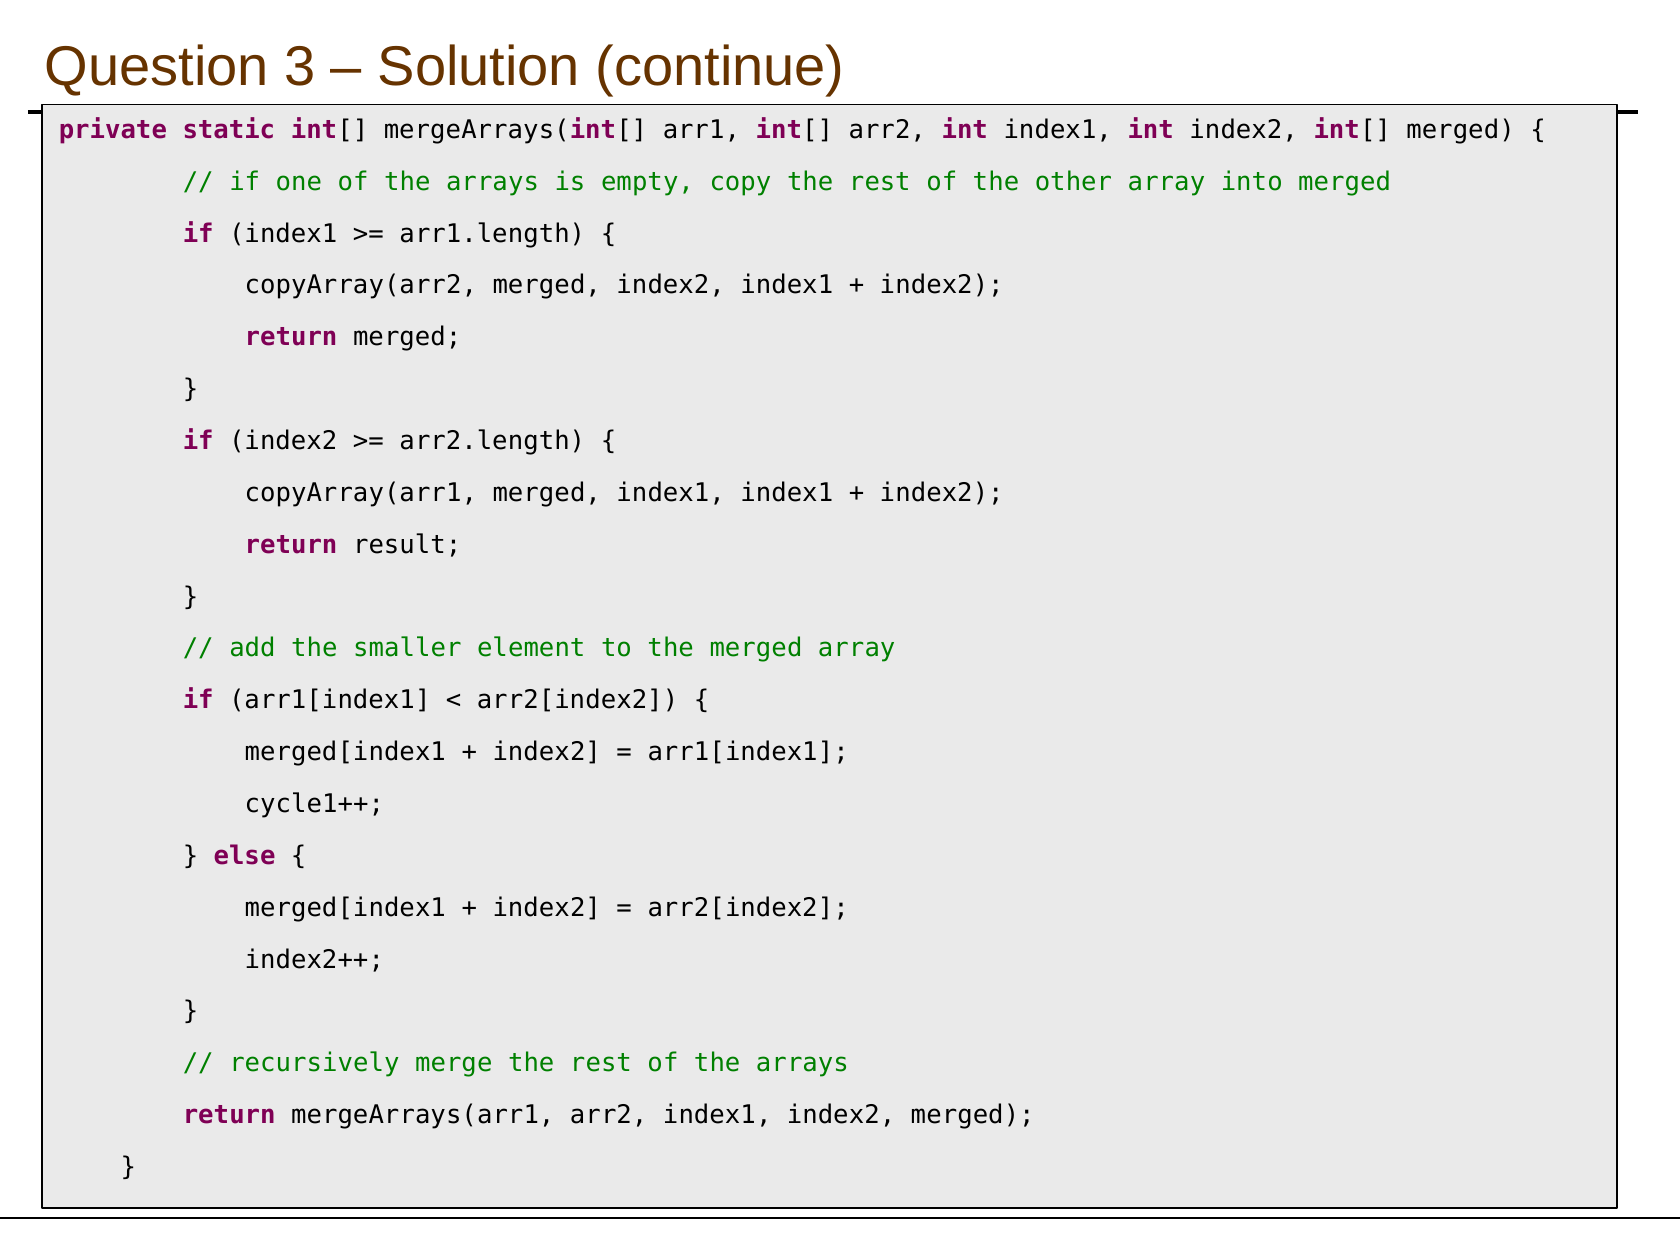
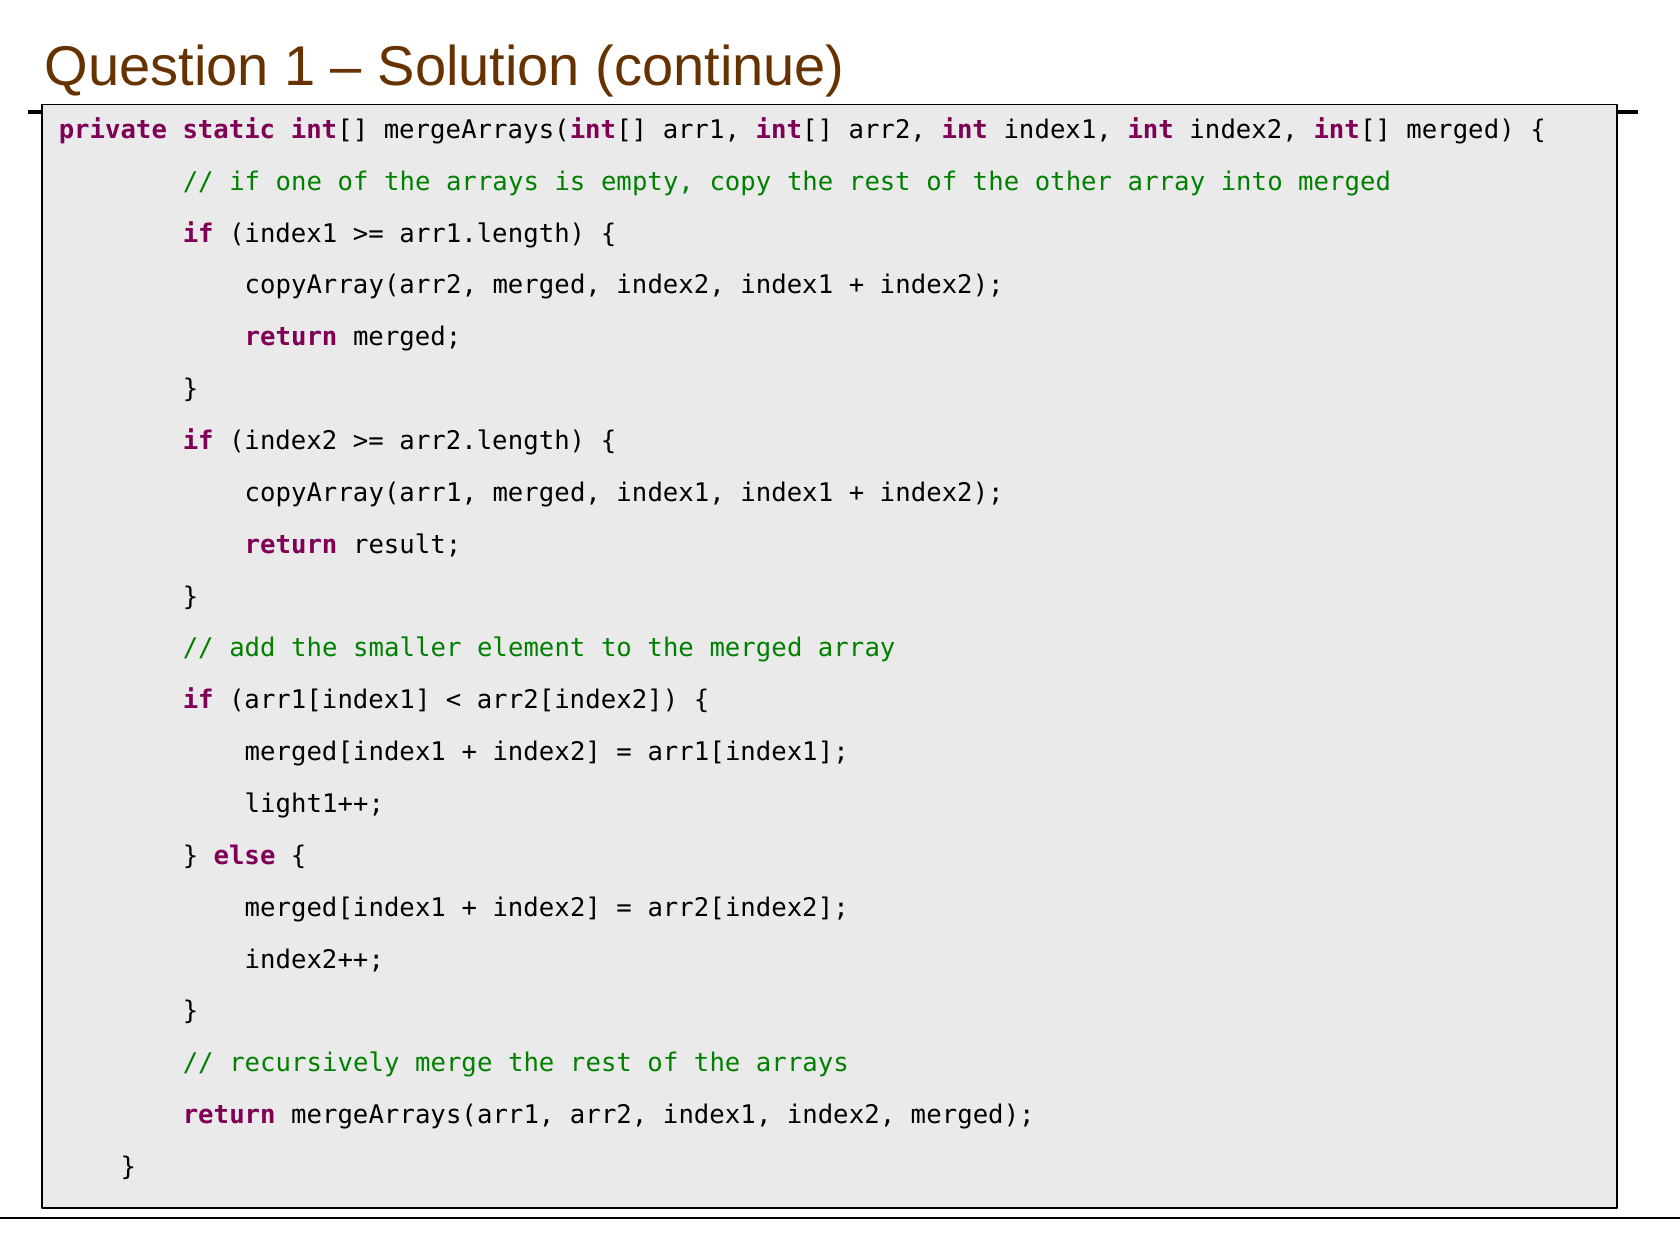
3: 3 -> 1 (300, 67)
cycle1++: cycle1++ -> light1++ (314, 804)
